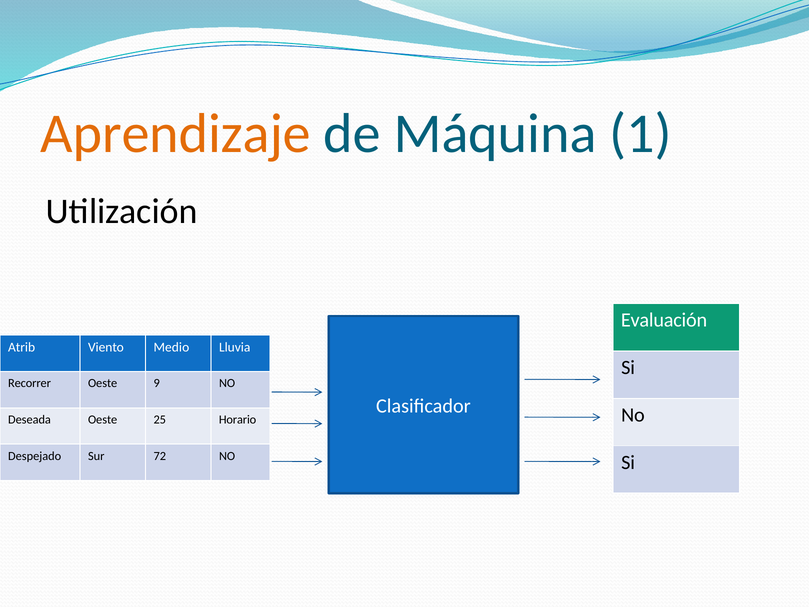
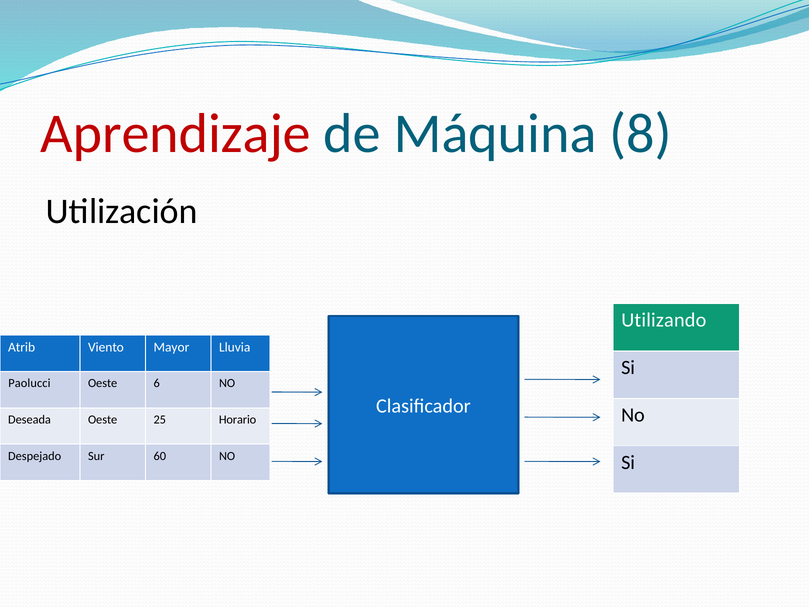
Aprendizaje colour: orange -> red (176, 134)
1: 1 -> 8 (641, 134)
Evaluación: Evaluación -> Utilizando (664, 320)
Medio: Medio -> Mayor (171, 347)
Recorrer: Recorrer -> Paolucci (29, 383)
9: 9 -> 6 (157, 383)
72: 72 -> 60 (160, 456)
